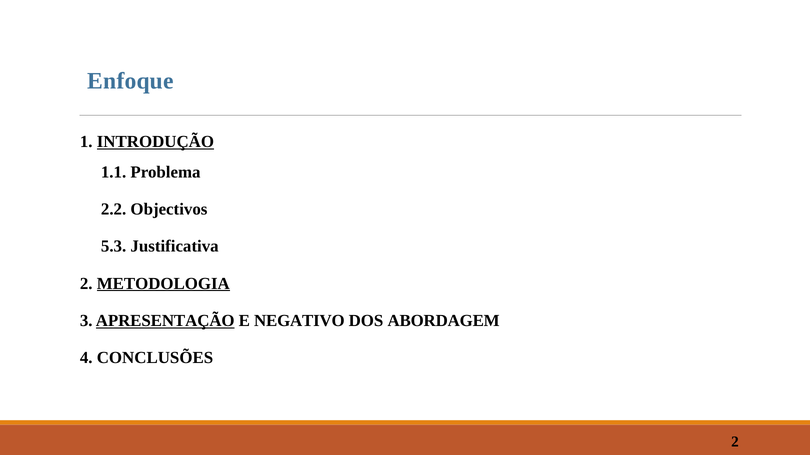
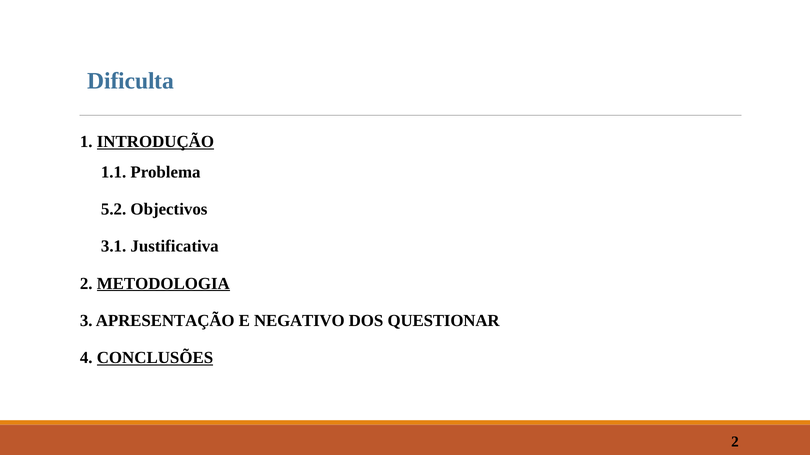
Enfoque: Enfoque -> Dificulta (131, 81)
2.2: 2.2 -> 5.2 (114, 210)
5.3: 5.3 -> 3.1 (114, 247)
APRESENTAÇÃO underline: present -> none (165, 321)
ABORDAGEM: ABORDAGEM -> QUESTIONAR (444, 321)
CONCLUSÕES underline: none -> present (155, 358)
